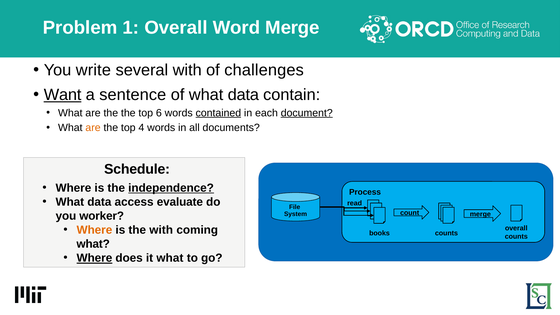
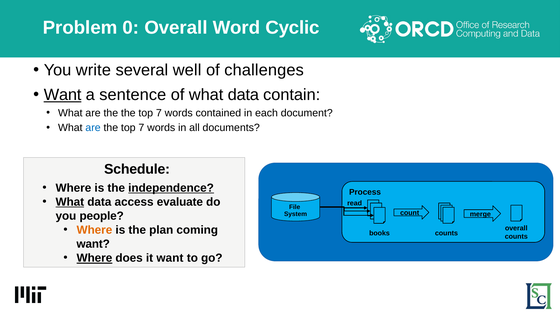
1: 1 -> 0 (131, 28)
Word Merge: Merge -> Cyclic (292, 28)
several with: with -> well (187, 70)
the the top 6: 6 -> 7 (159, 113)
contained underline: present -> none (218, 113)
document underline: present -> none (307, 113)
are colour: orange -> blue (93, 128)
4: 4 -> 7 (141, 128)
What underline: none -> present (70, 202)
worker: worker -> people (102, 216)
the with: with -> plan (161, 230)
what: what -> want (93, 244)
it what: what -> want (170, 258)
